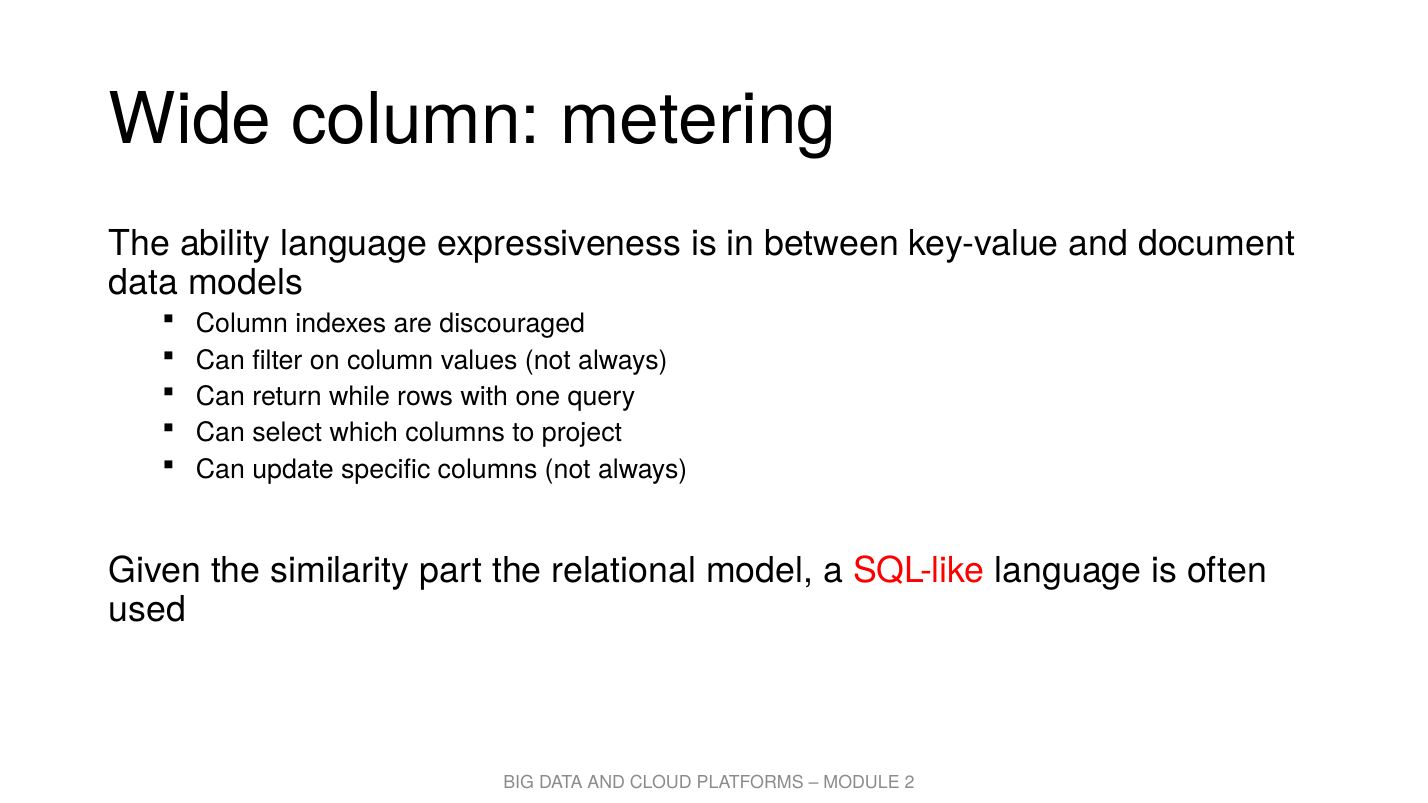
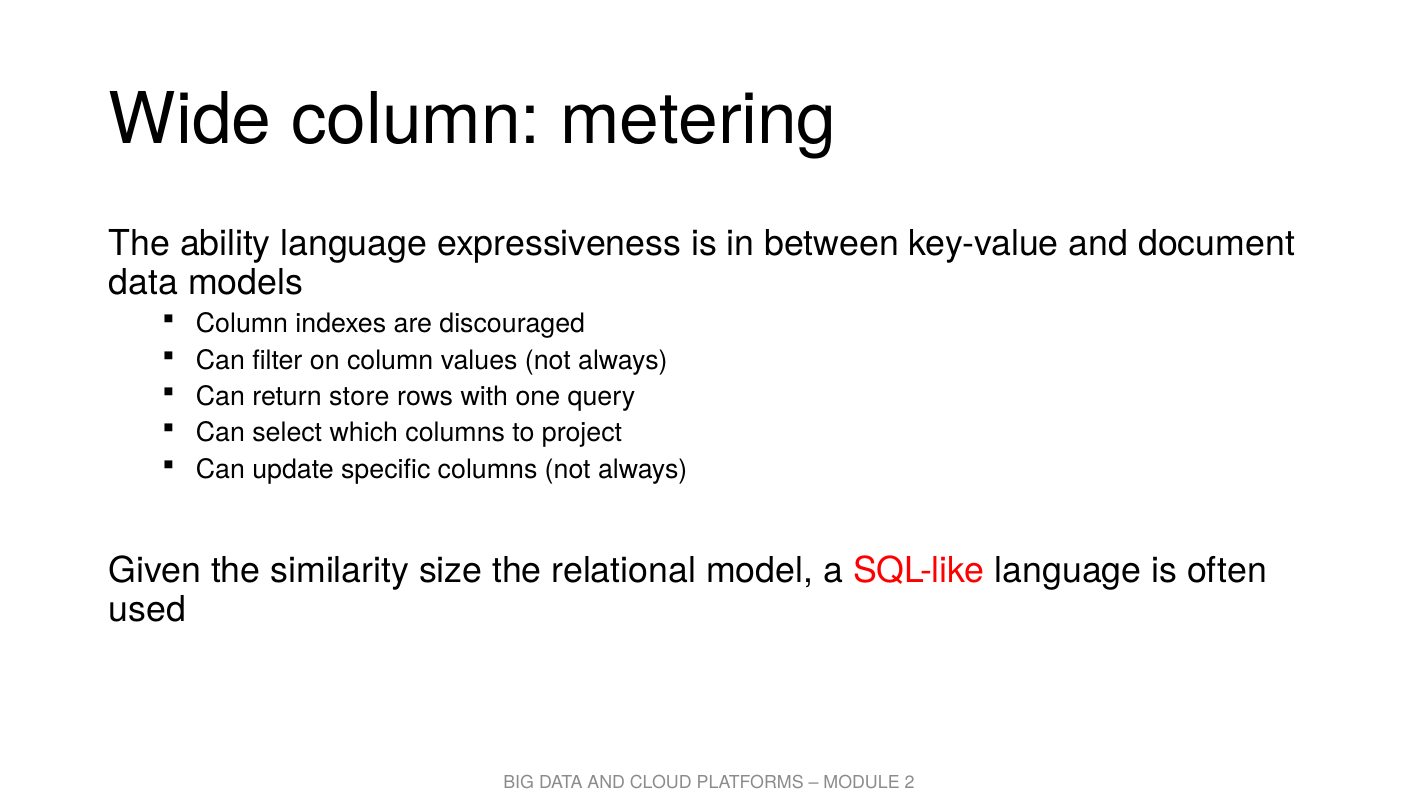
while: while -> store (359, 397)
part: part -> size (451, 571)
